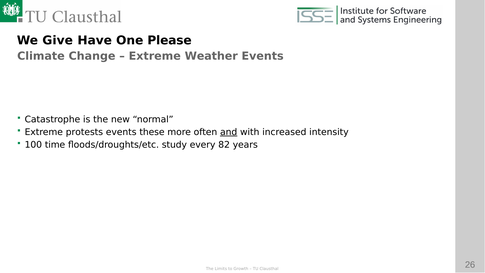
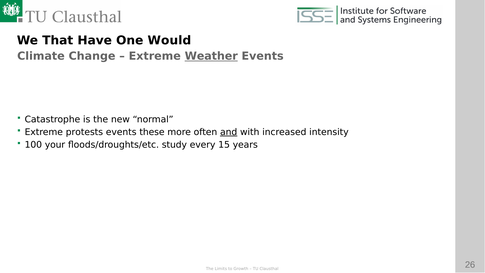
Give: Give -> That (58, 40)
Please: Please -> Would (169, 40)
Weather underline: none -> present (211, 56)
time: time -> your (55, 145)
82: 82 -> 15 (224, 145)
